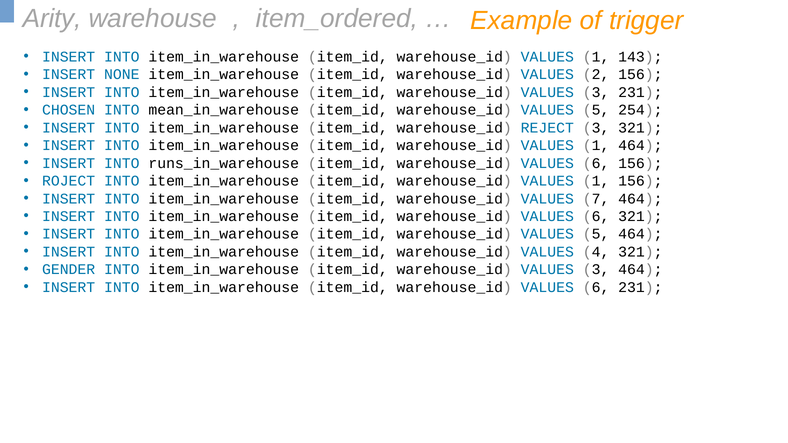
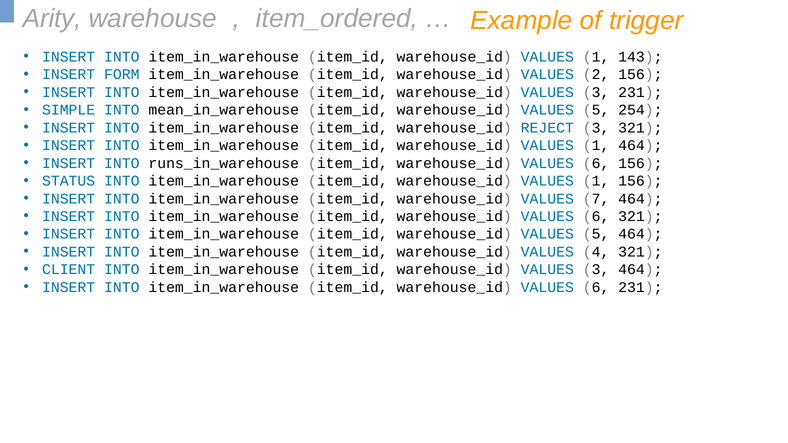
NONE: NONE -> FORM (122, 75)
CHOSEN: CHOSEN -> SIMPLE (69, 110)
ROJECT: ROJECT -> STATUS (69, 181)
GENDER: GENDER -> CLIENT (69, 270)
